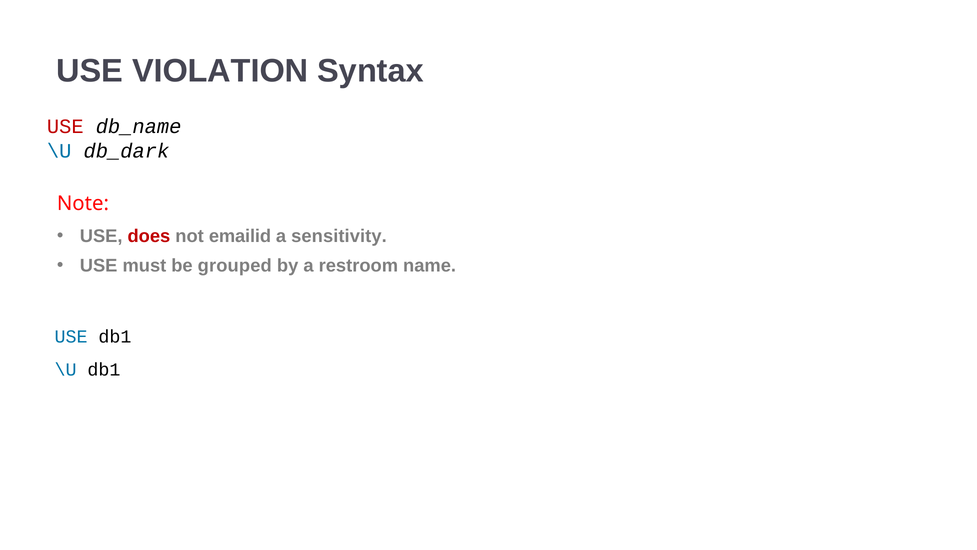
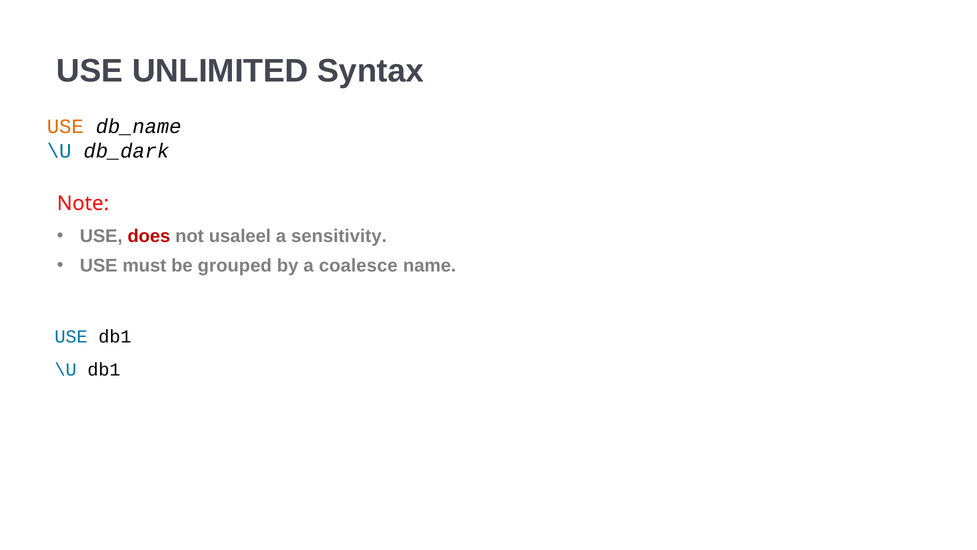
VIOLATION: VIOLATION -> UNLIMITED (220, 71)
USE colour: red -> orange (65, 127)
emailid: emailid -> usaleel (240, 236)
restroom: restroom -> coalesce (358, 266)
